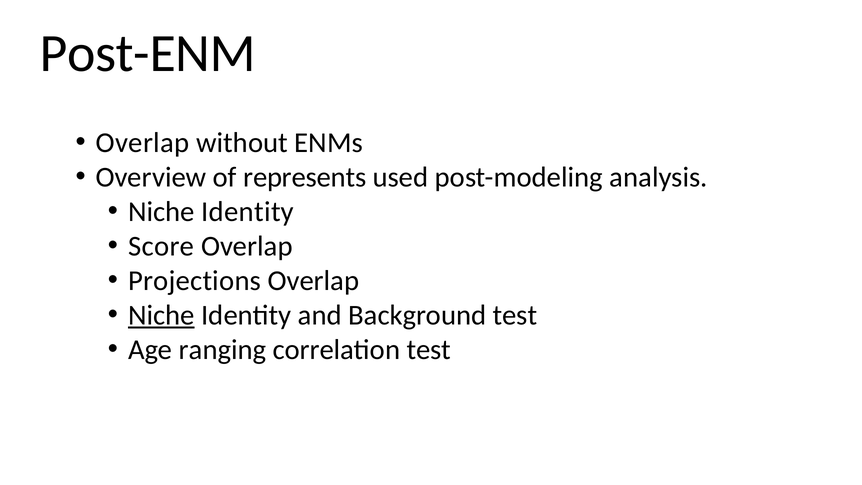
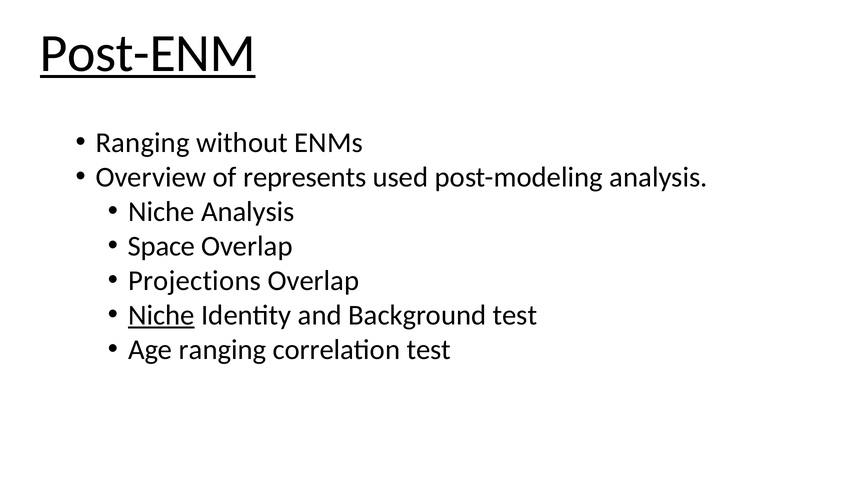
Post-ENM underline: none -> present (148, 53)
Overlap: Overlap -> Ranging (143, 143)
Identity: Identity -> Analysis (248, 212)
Score: Score -> Space (162, 246)
